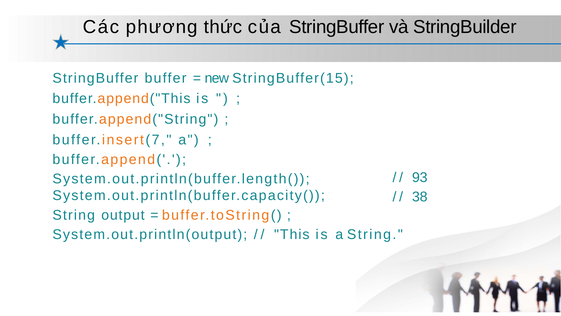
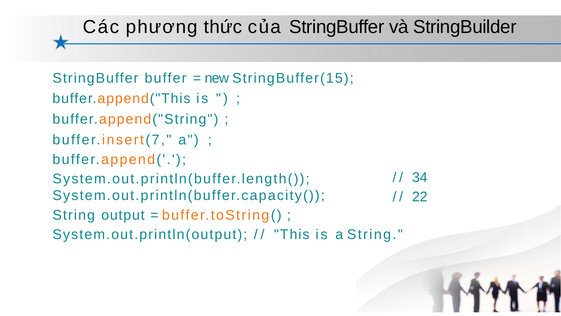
93: 93 -> 34 (420, 177)
38: 38 -> 22 (420, 197)
